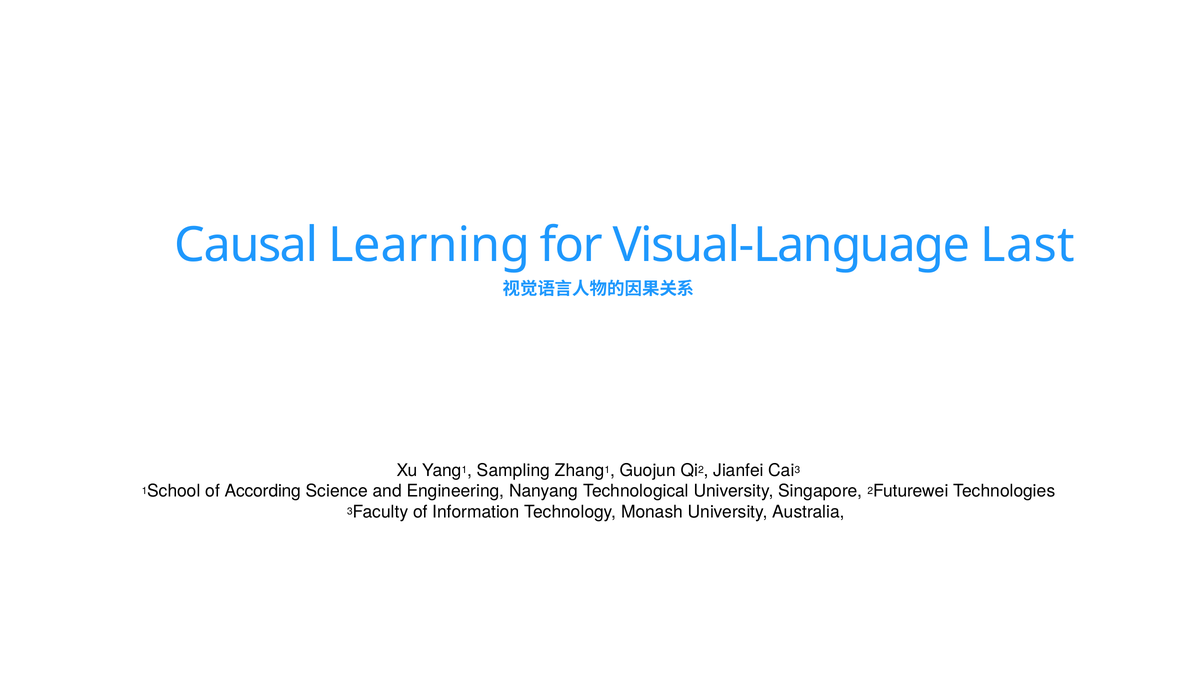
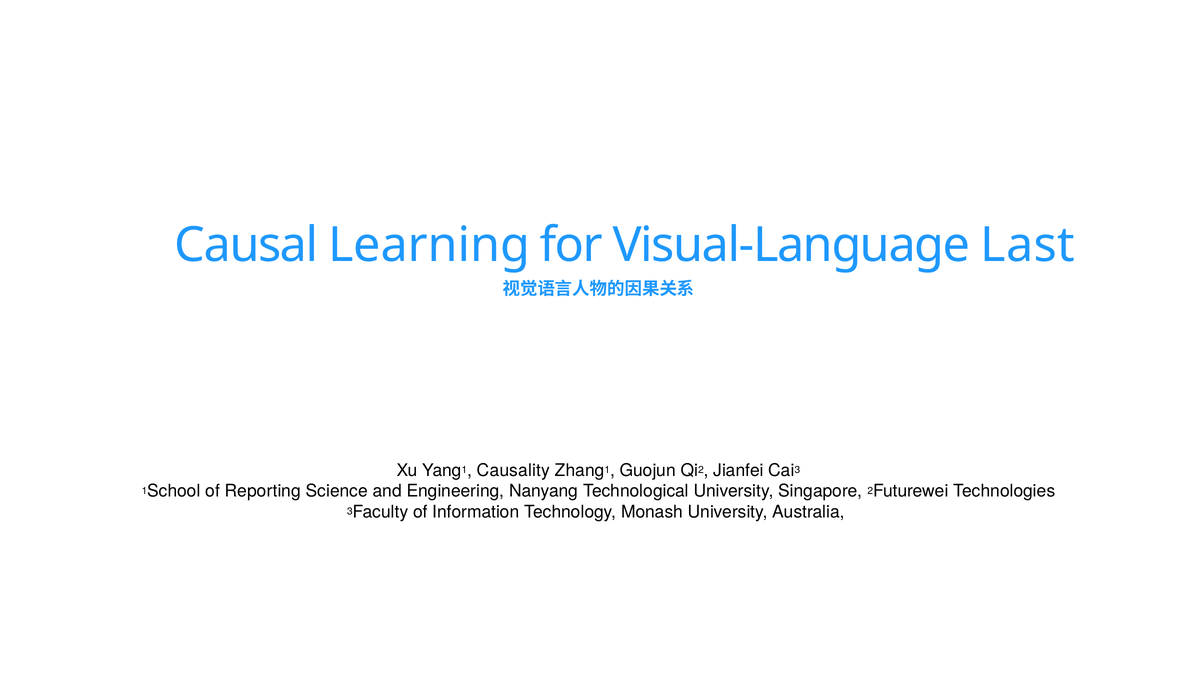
Sampling: Sampling -> Causality (513, 471)
According: According -> Reporting (263, 491)
